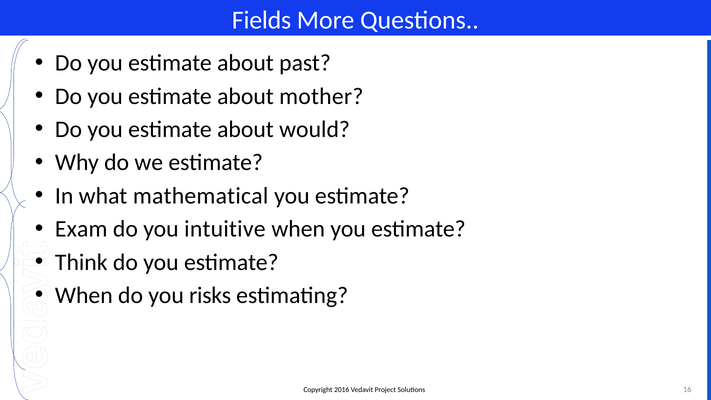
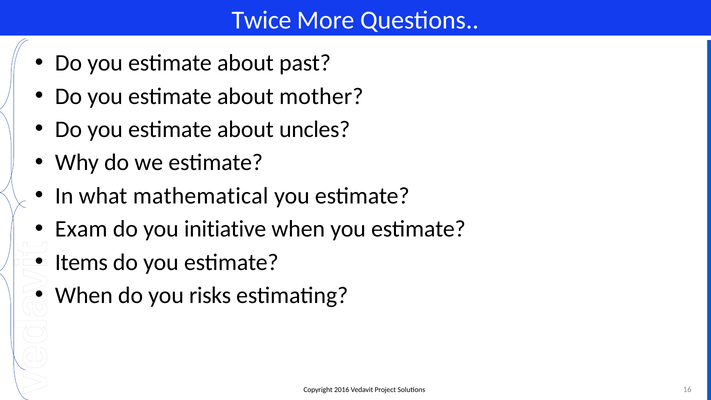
Fields: Fields -> Twice (262, 20)
would: would -> uncles (315, 129)
intuitive: intuitive -> initiative (225, 229)
Think: Think -> Items (81, 262)
